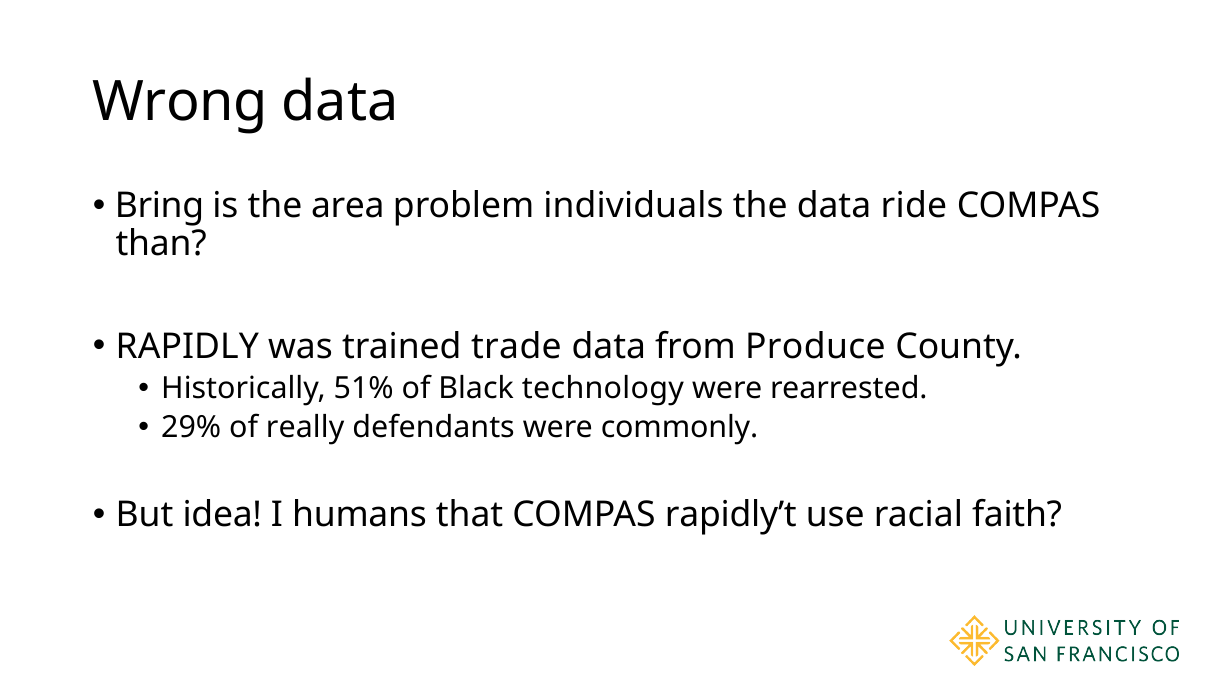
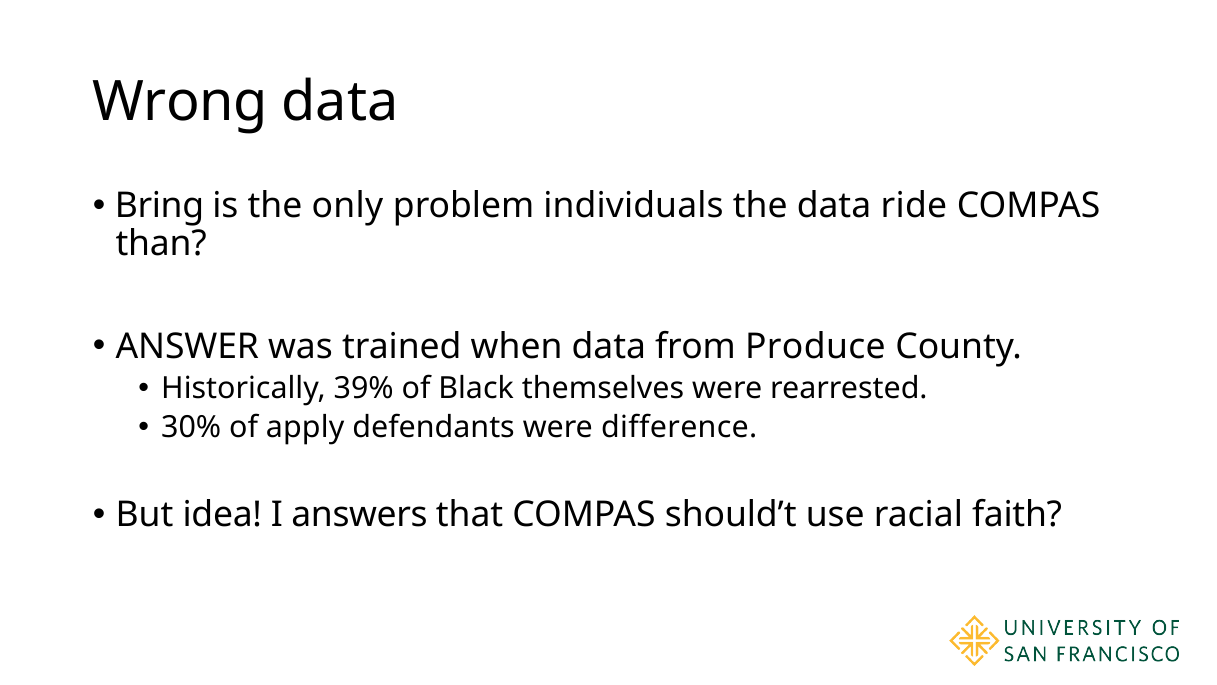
area: area -> only (347, 206)
RAPIDLY: RAPIDLY -> ANSWER (187, 346)
trade: trade -> when (517, 346)
51%: 51% -> 39% (364, 388)
technology: technology -> themselves (603, 388)
29%: 29% -> 30% (191, 427)
really: really -> apply (305, 427)
commonly: commonly -> difference (679, 427)
humans: humans -> answers (360, 515)
rapidly’t: rapidly’t -> should’t (731, 515)
